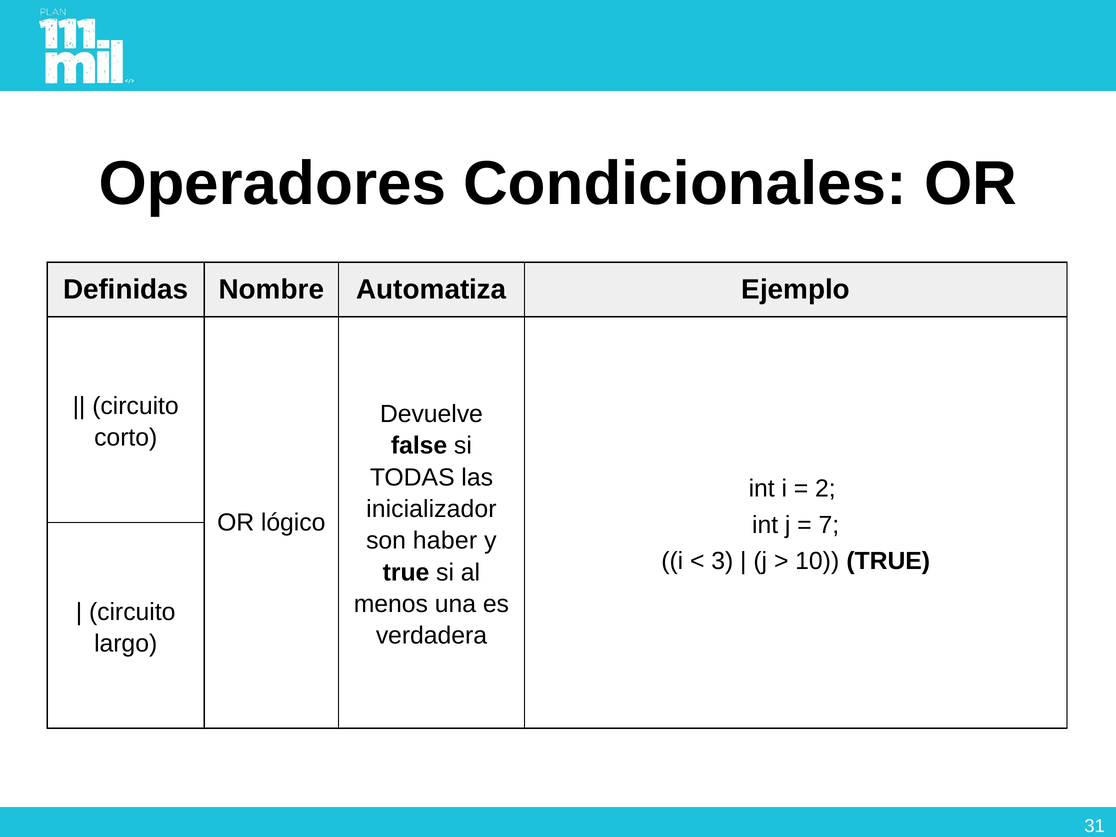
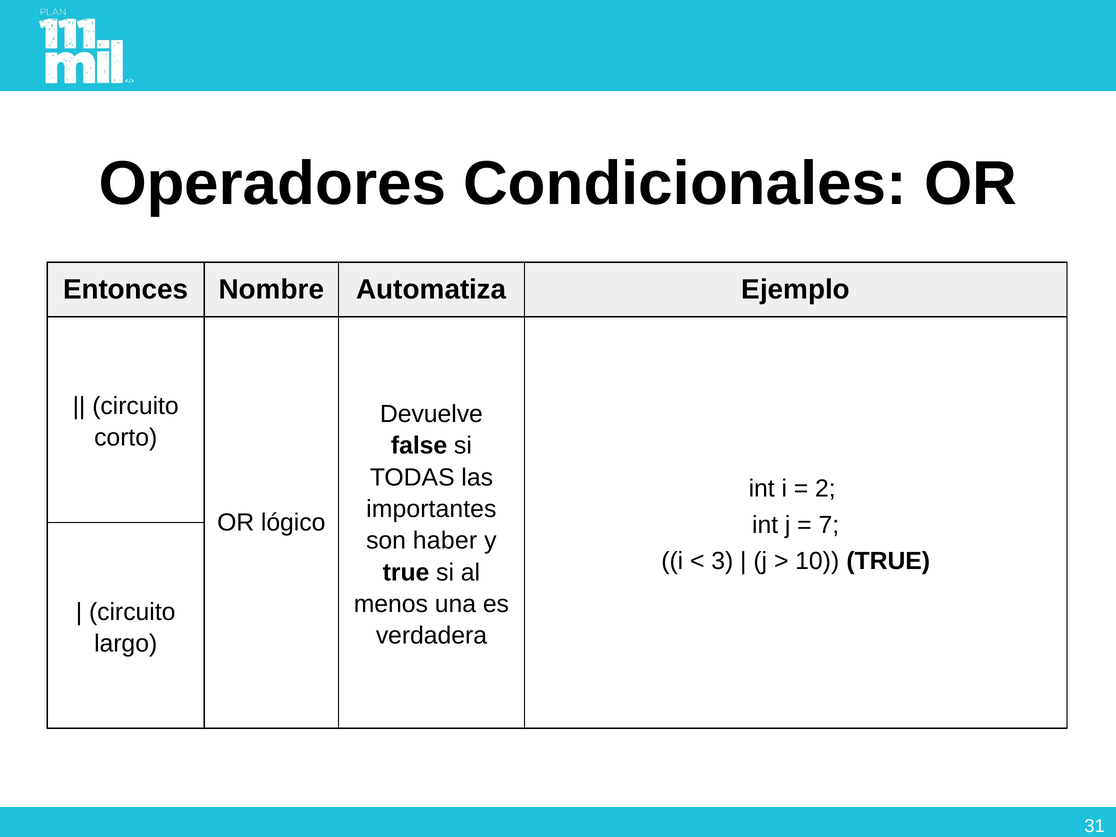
Definidas: Definidas -> Entonces (126, 290)
inicializador: inicializador -> importantes (431, 509)
